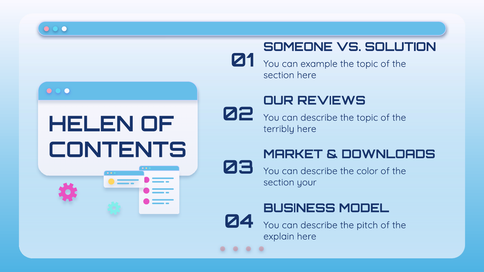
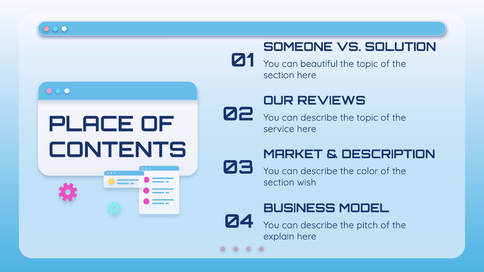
example: example -> beautiful (319, 64)
HELEN: HELEN -> PLACE (91, 124)
terribly: terribly -> service (279, 129)
DOWNLOADS: DOWNLOADS -> DESCRIPTION (388, 154)
your: your -> wish (307, 183)
